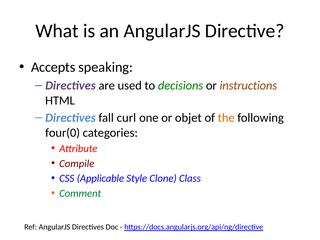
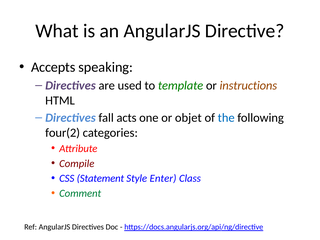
decisions: decisions -> template (181, 85)
curl: curl -> acts (127, 118)
the colour: orange -> blue (226, 118)
four(0: four(0 -> four(2 (63, 133)
Applicable: Applicable -> Statement (100, 178)
Clone: Clone -> Enter (163, 178)
